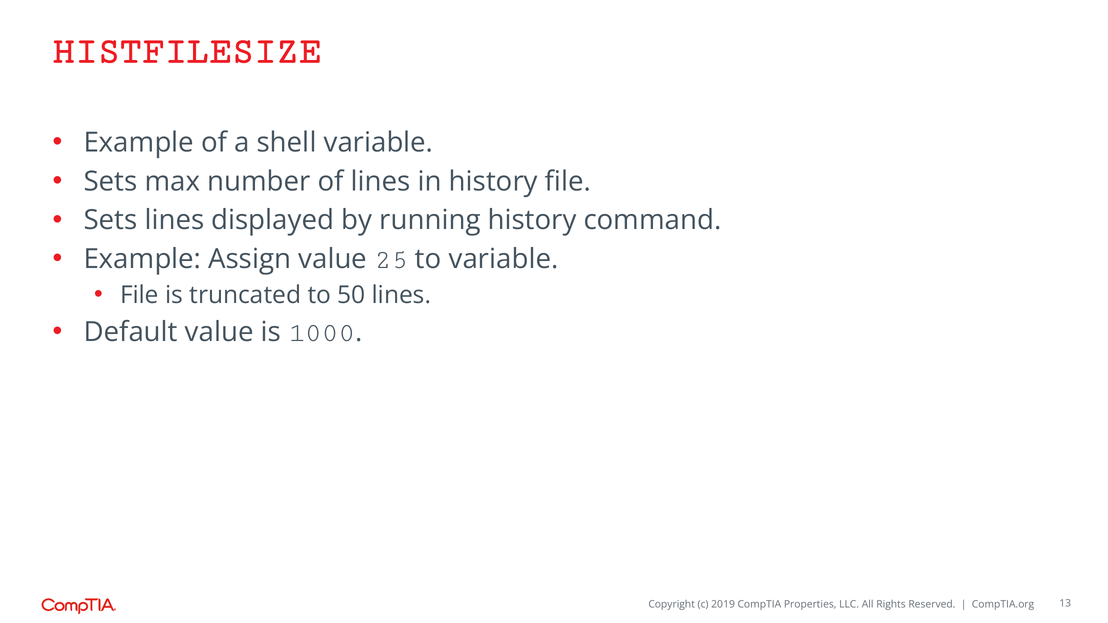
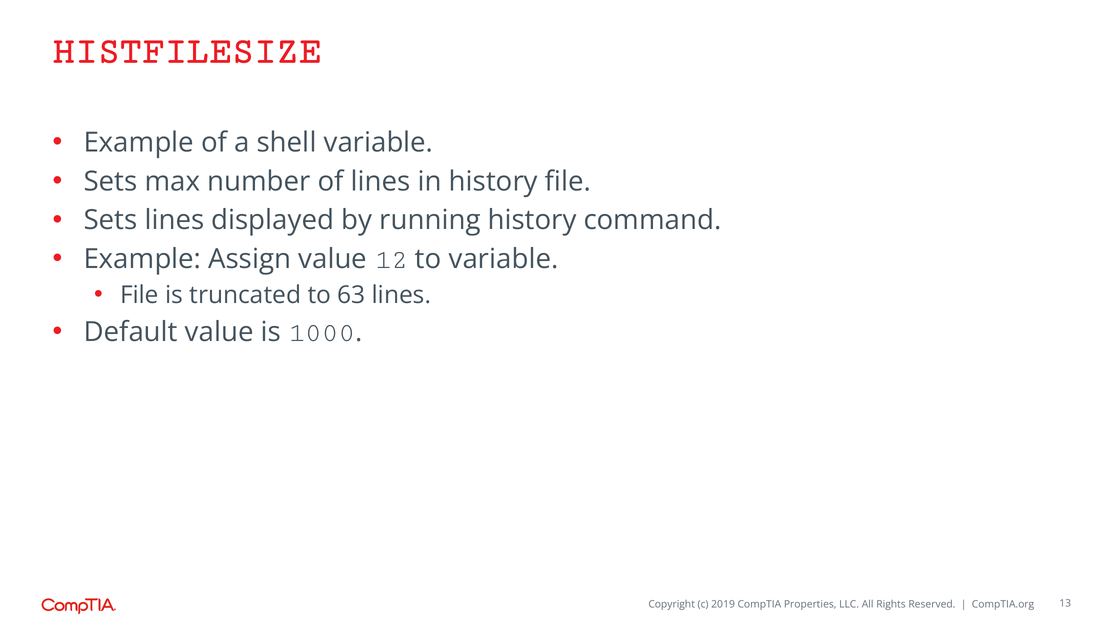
25: 25 -> 12 (391, 259)
50: 50 -> 63 (351, 295)
